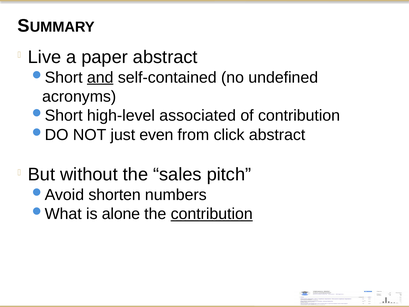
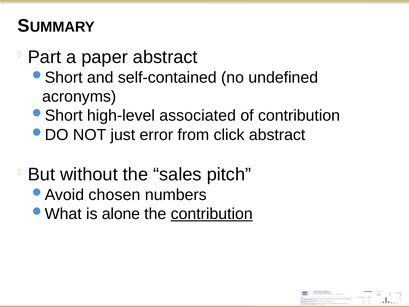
Live: Live -> Part (45, 57)
and underline: present -> none (100, 77)
even: even -> error (156, 135)
shorten: shorten -> chosen (114, 195)
